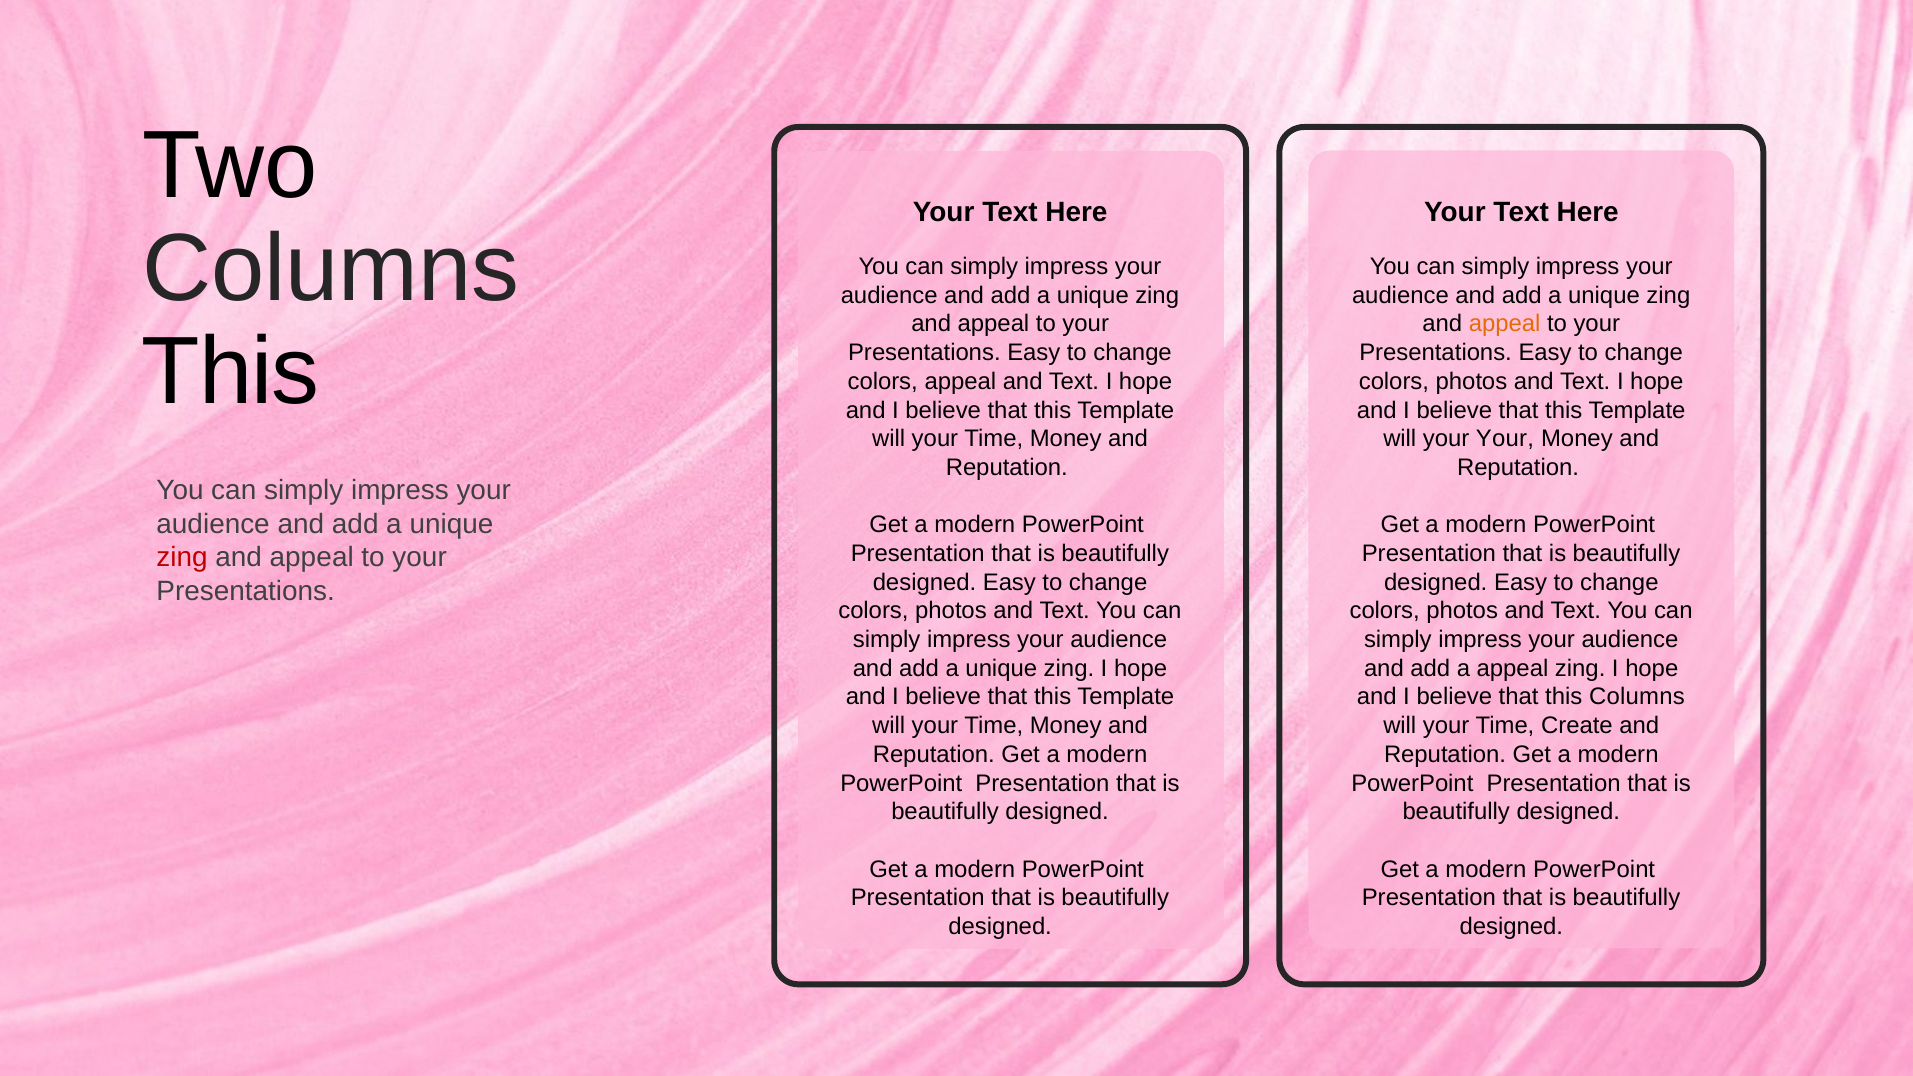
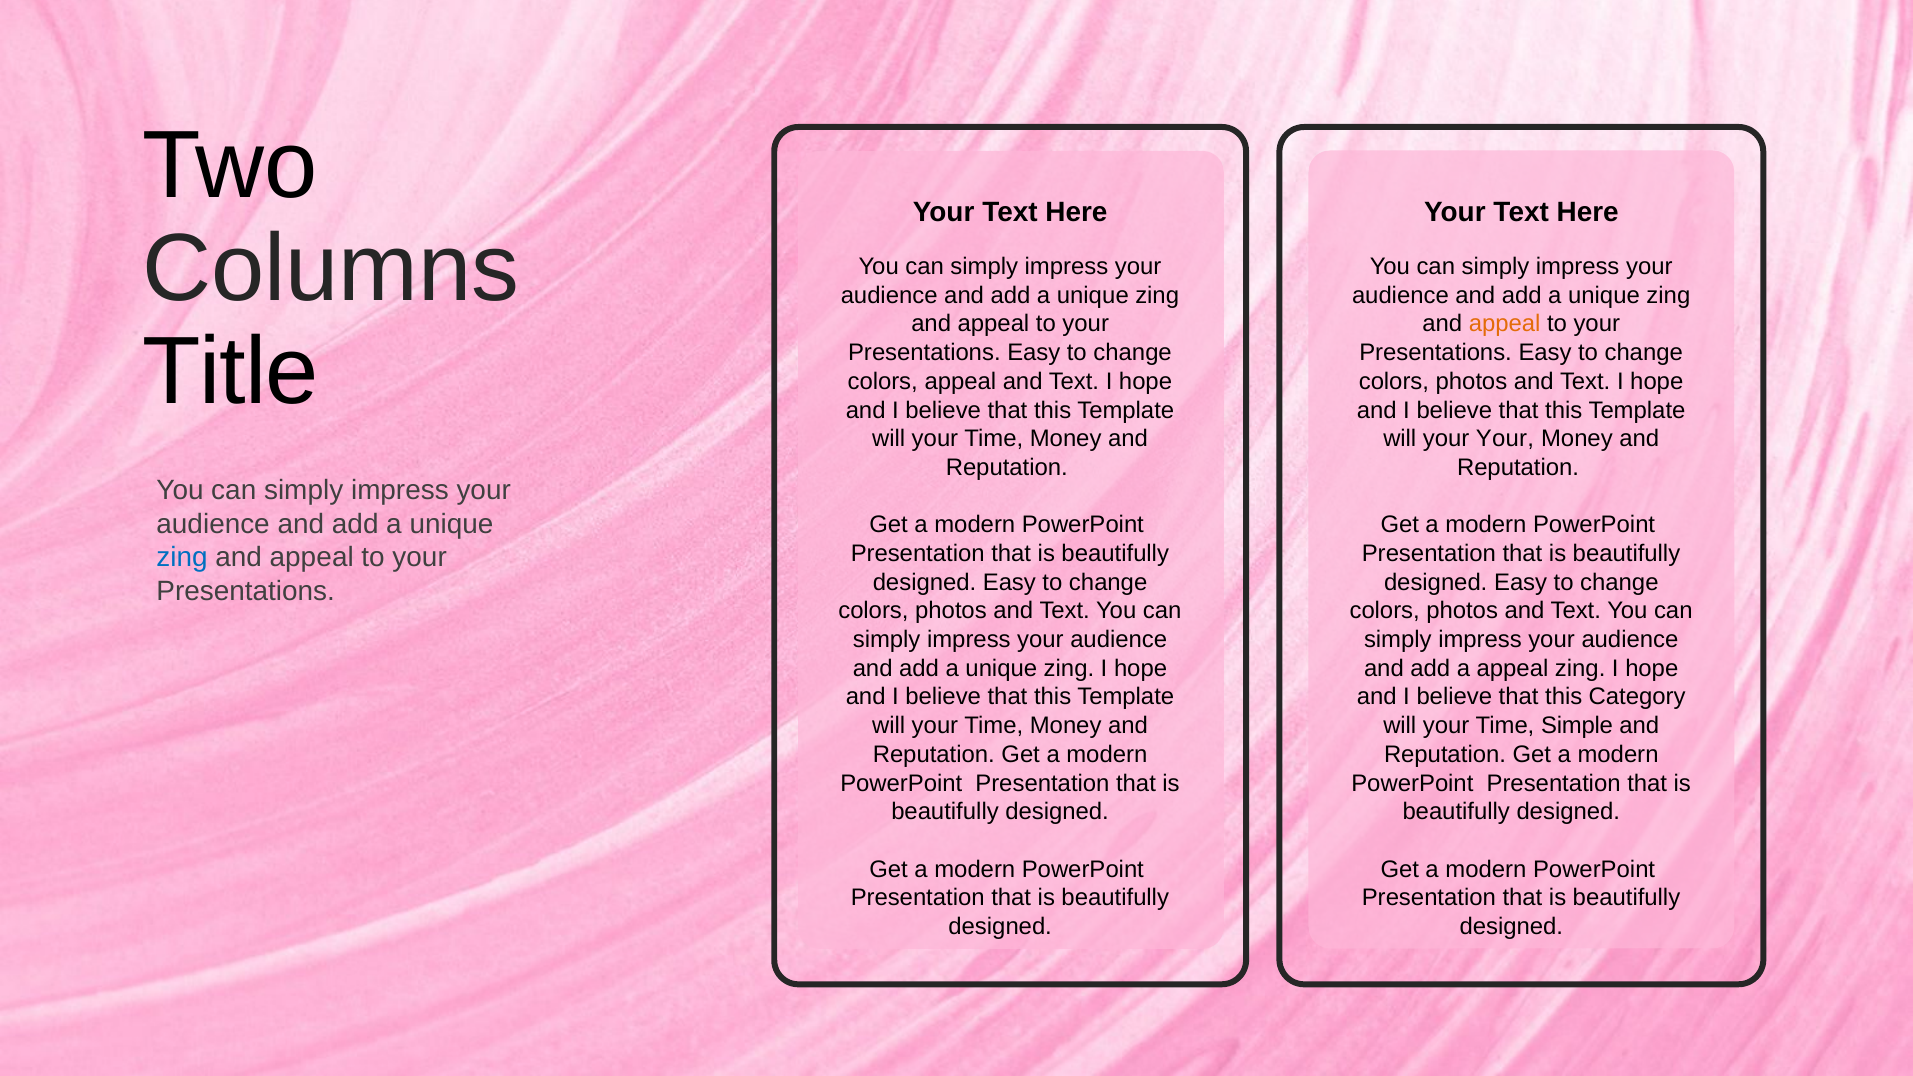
This: This -> Title (231, 372)
zing colour: red -> blue (182, 557)
this Columns: Columns -> Category (1637, 697)
Create: Create -> Simple (1577, 726)
